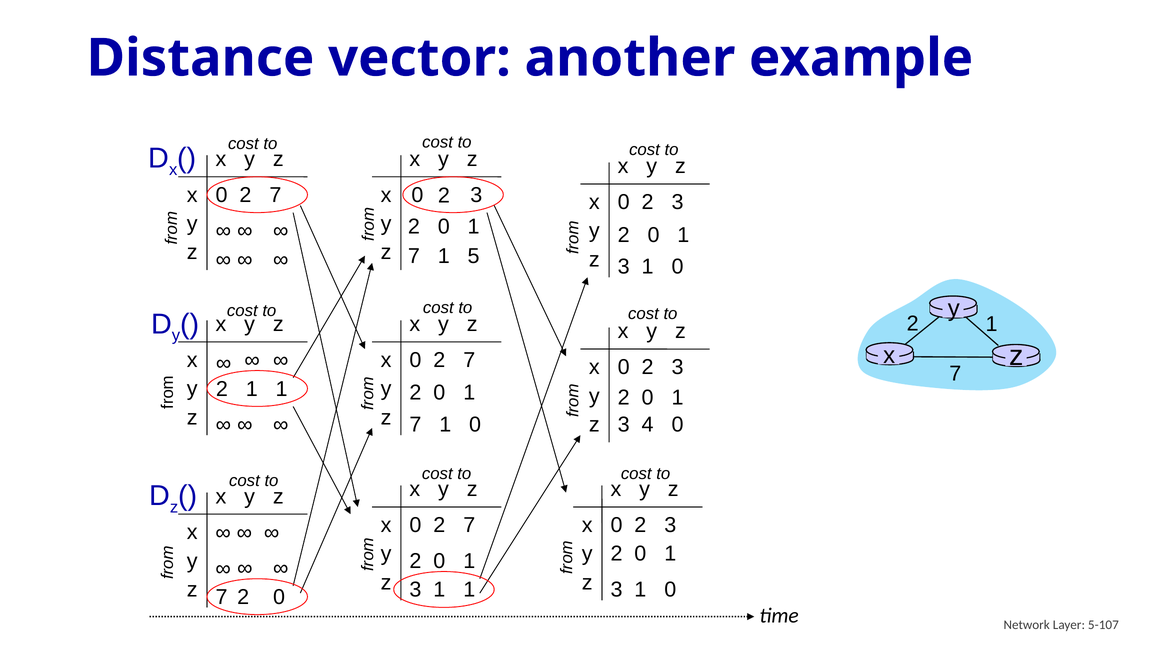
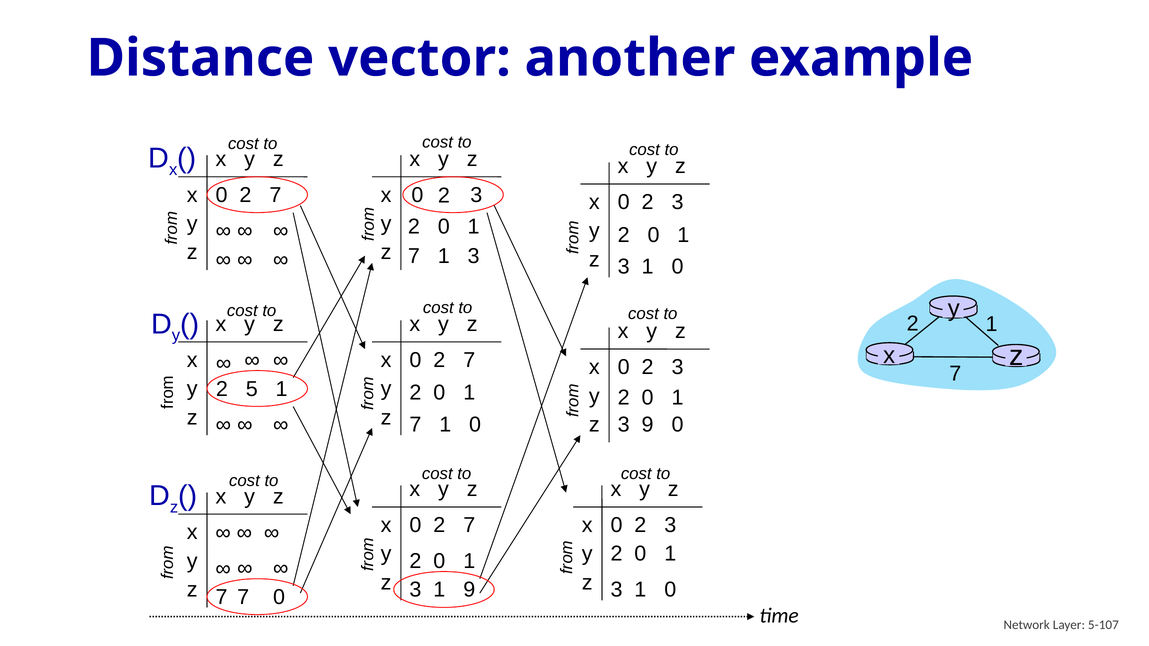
7 1 5: 5 -> 3 (474, 256)
2 1: 1 -> 5 (252, 389)
3 4: 4 -> 9 (648, 425)
3 1 1: 1 -> 9 (469, 590)
7 2: 2 -> 7 (243, 597)
